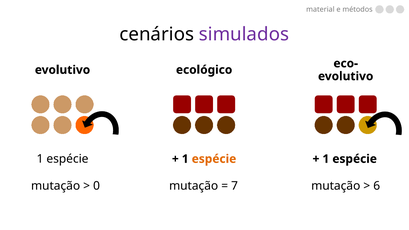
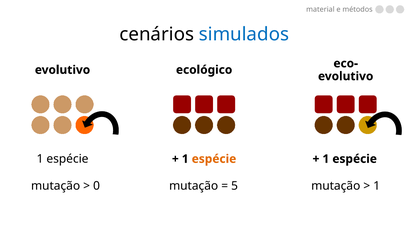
simulados colour: purple -> blue (244, 34)
7: 7 -> 5 (235, 186)
6: 6 -> 1 (377, 186)
